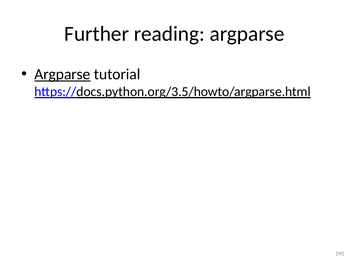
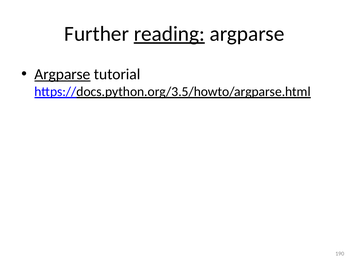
reading underline: none -> present (169, 34)
